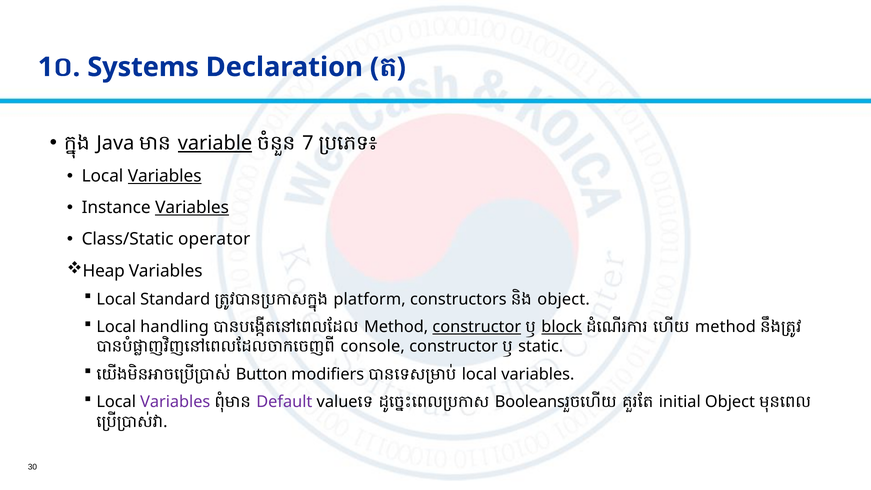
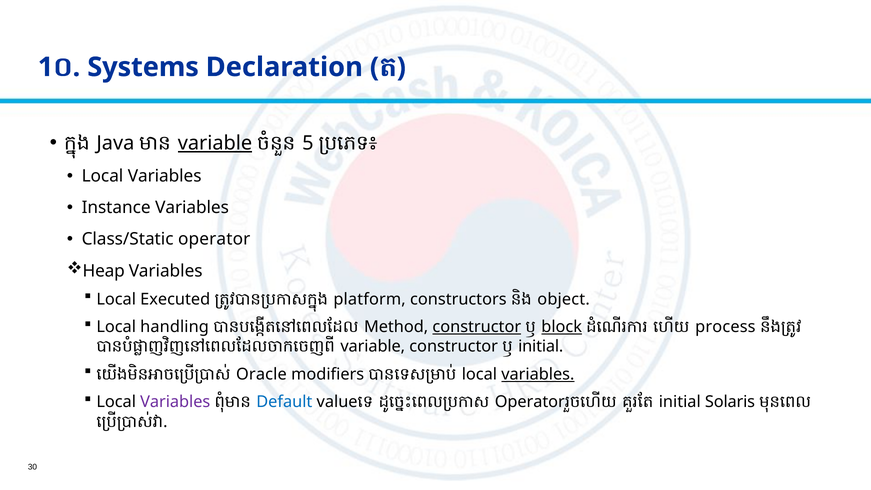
7: 7 -> 5 (308, 143)
Variables underline: present -> none (165, 176)
Variables underline: present -> none (192, 208)
Standard: Standard -> Executed (175, 299)
method: method -> process (725, 327)
console: console -> variable (373, 346)
static: static -> initial (541, 346)
Button: Button -> Oracle (261, 374)
variables underline: none -> present (538, 374)
Default colour: purple -> blue (284, 402)
Booleans: Booleans -> Operator (530, 402)
initial Object: Object -> Solaris (730, 402)
